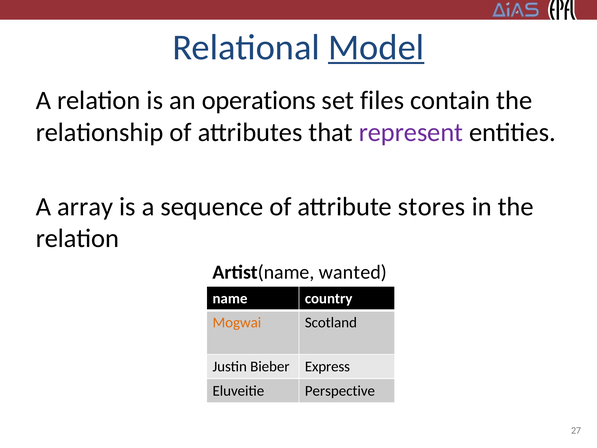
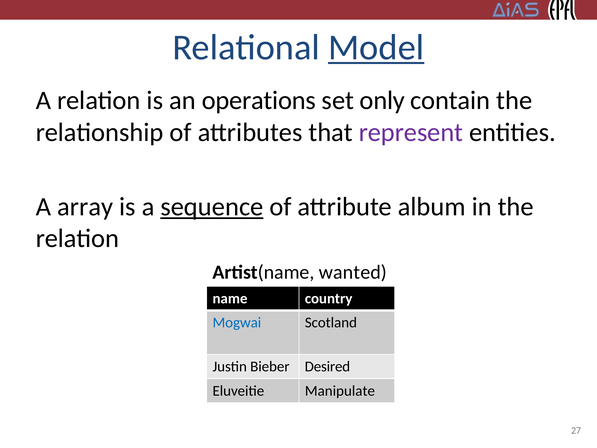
files: files -> only (382, 100)
sequence underline: none -> present (212, 207)
stores: stores -> album (432, 207)
Mogwai colour: orange -> blue (237, 323)
Express: Express -> Desired (327, 366)
Perspective: Perspective -> Manipulate (340, 391)
